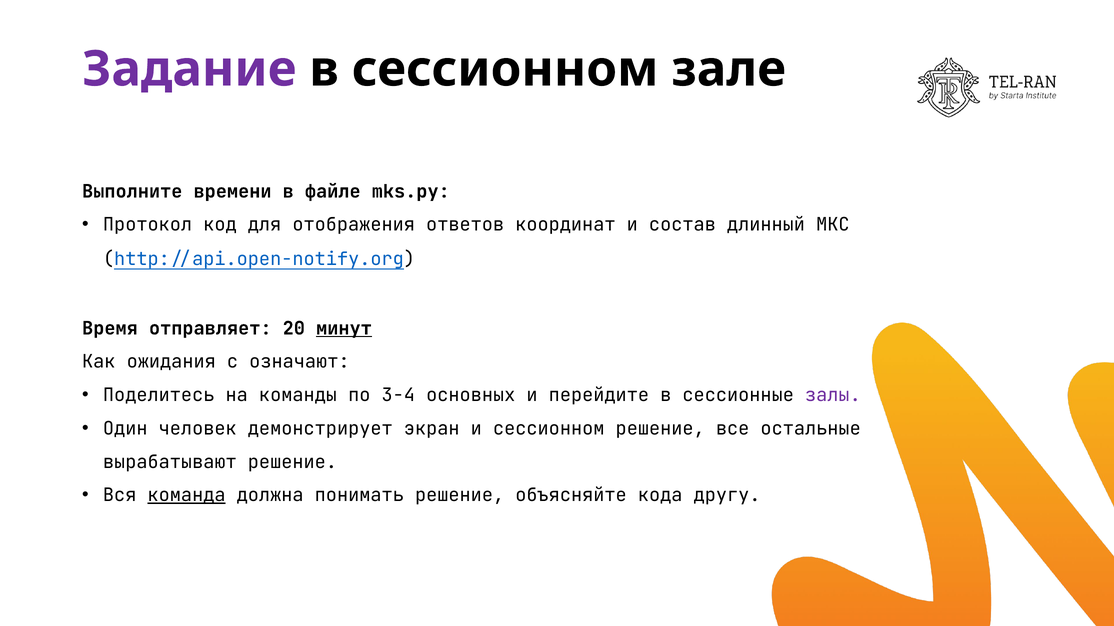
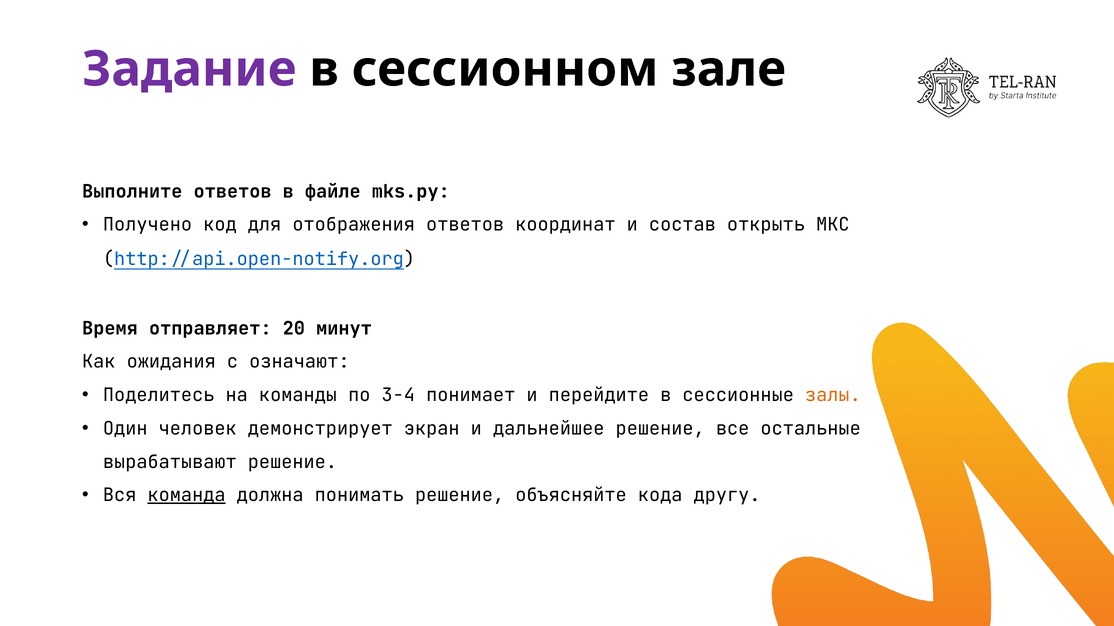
Выполните времени: времени -> ответов (233, 192)
Протокол: Протокол -> Получено (148, 225)
длинный: длинный -> открыть (766, 225)
минут underline: present -> none (344, 329)
основных: основных -> понимает (471, 396)
залы colour: purple -> orange (833, 396)
и сессионном: сессионном -> дальнейшее (549, 429)
